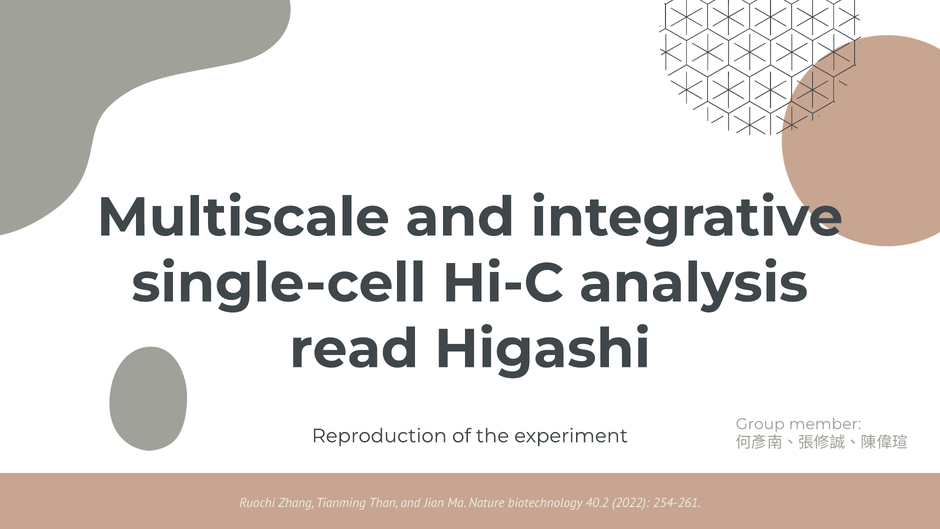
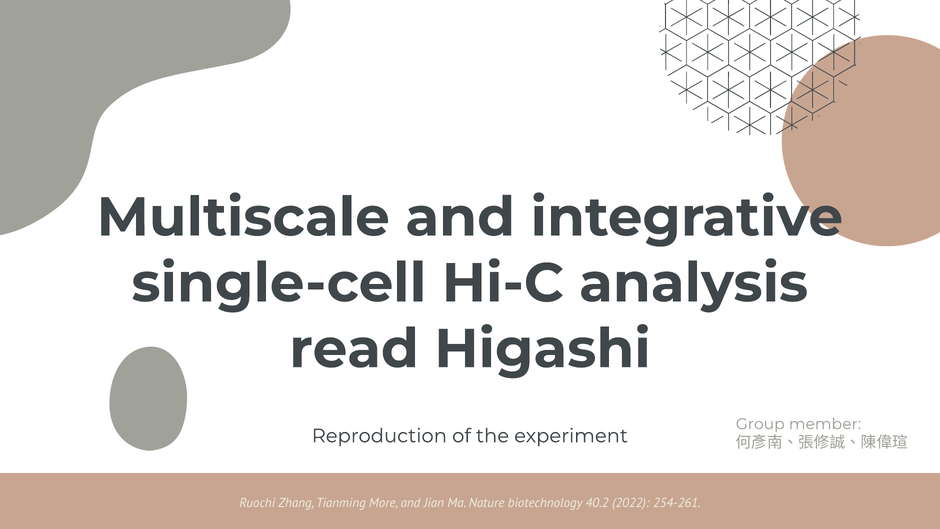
Than: Than -> More (384, 503)
